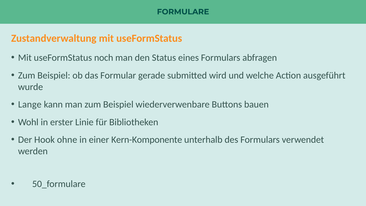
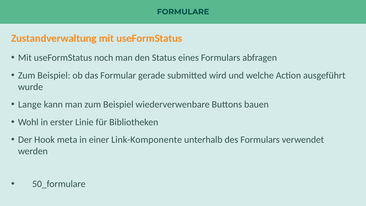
ohne: ohne -> meta (67, 140)
Kern-Komponente: Kern-Komponente -> Link-Komponente (147, 140)
